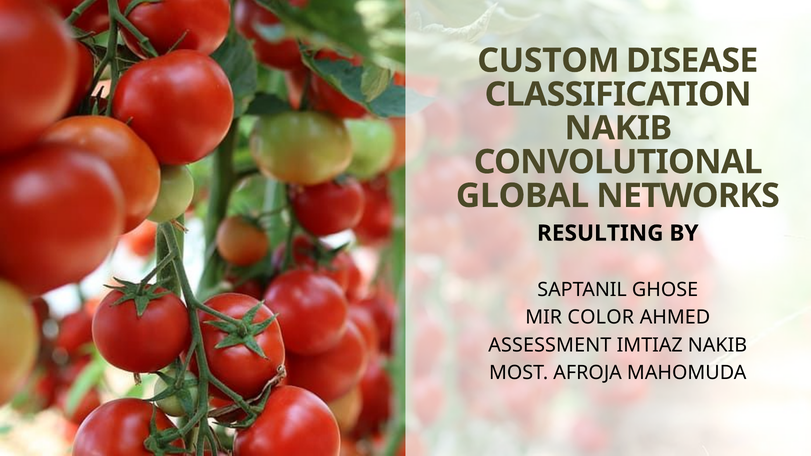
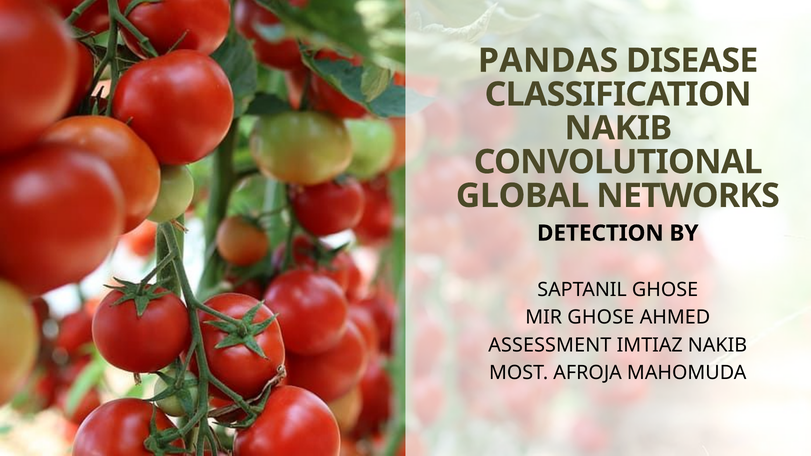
CUSTOM: CUSTOM -> PANDAS (548, 61)
RESULTING: RESULTING -> DETECTION (600, 233)
MIR COLOR: COLOR -> GHOSE (601, 318)
